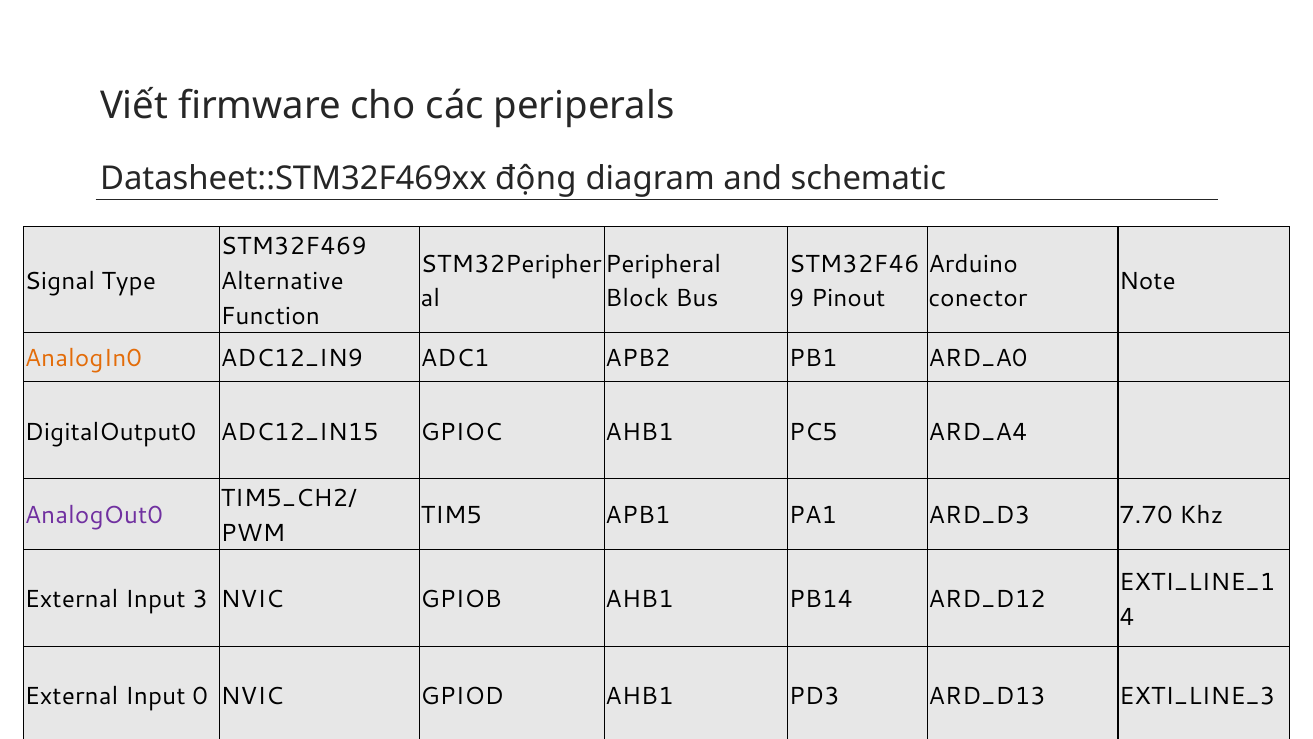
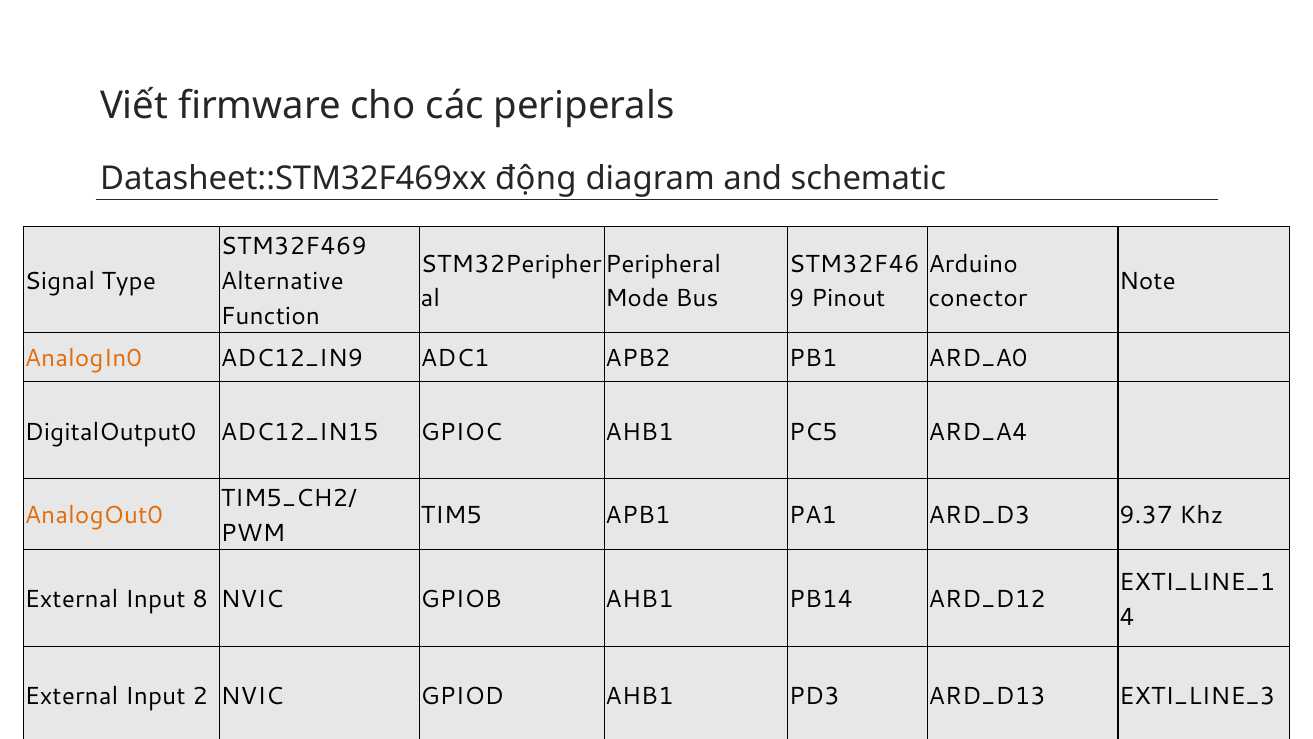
Block: Block -> Mode (637, 299)
AnalogOut0 colour: purple -> orange (94, 515)
7.70: 7.70 -> 9.37 (1146, 515)
3: 3 -> 8 (200, 599)
0: 0 -> 2 (200, 696)
